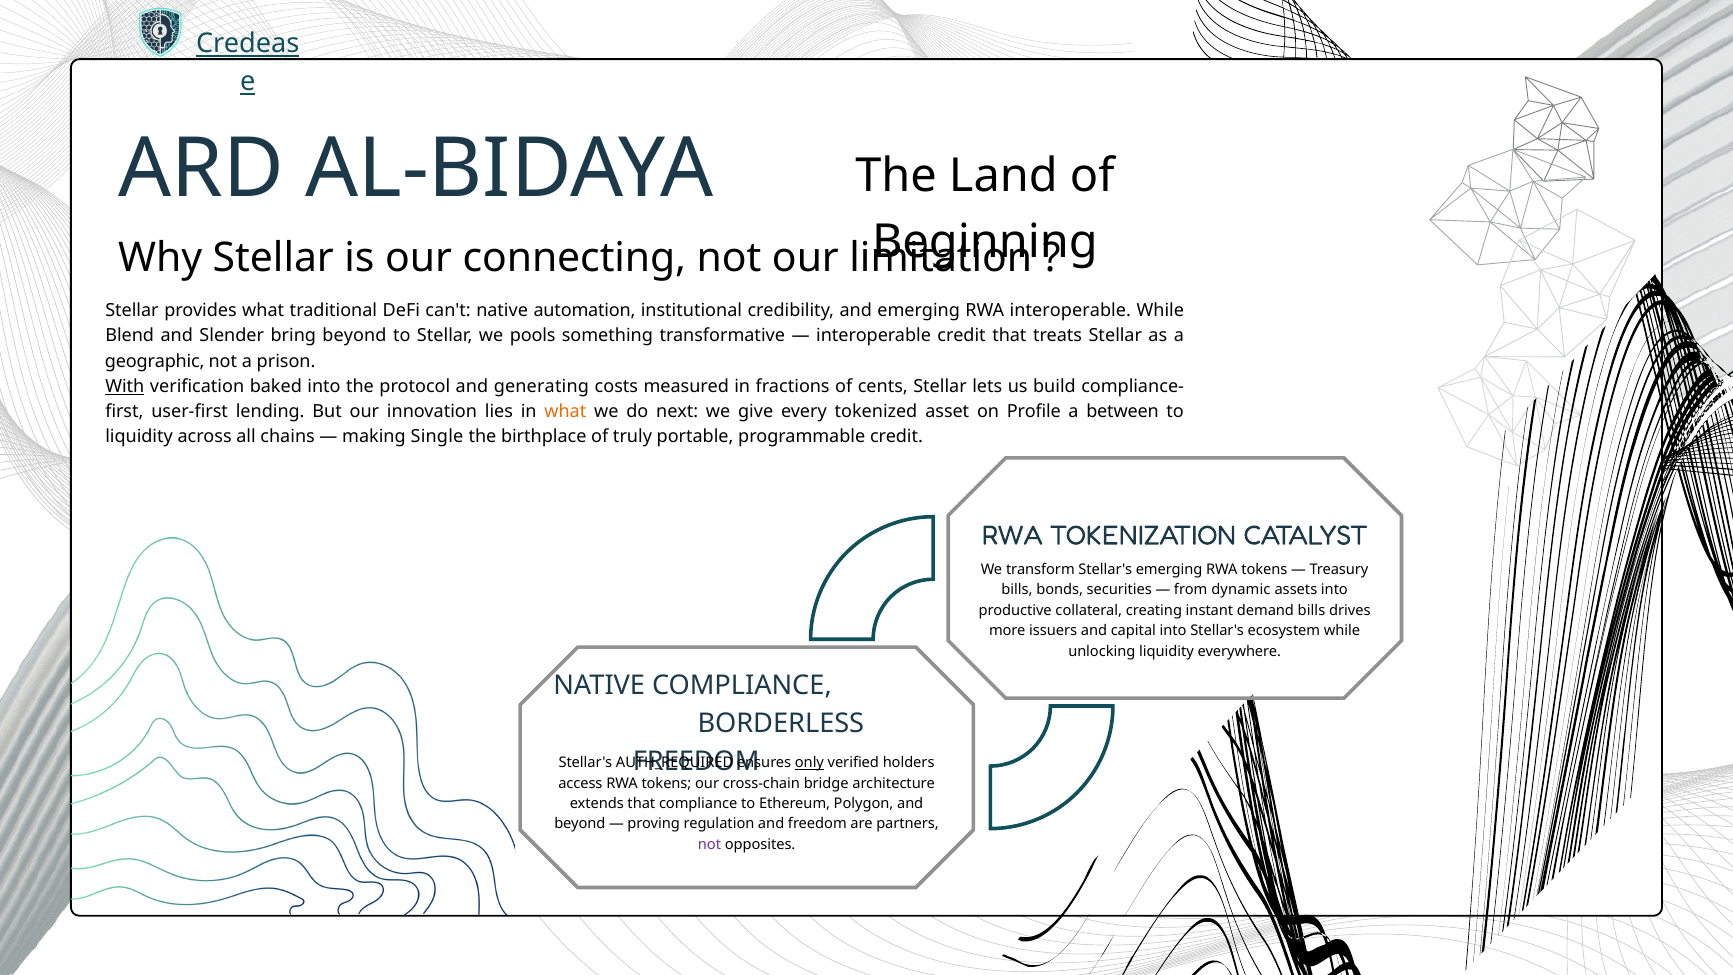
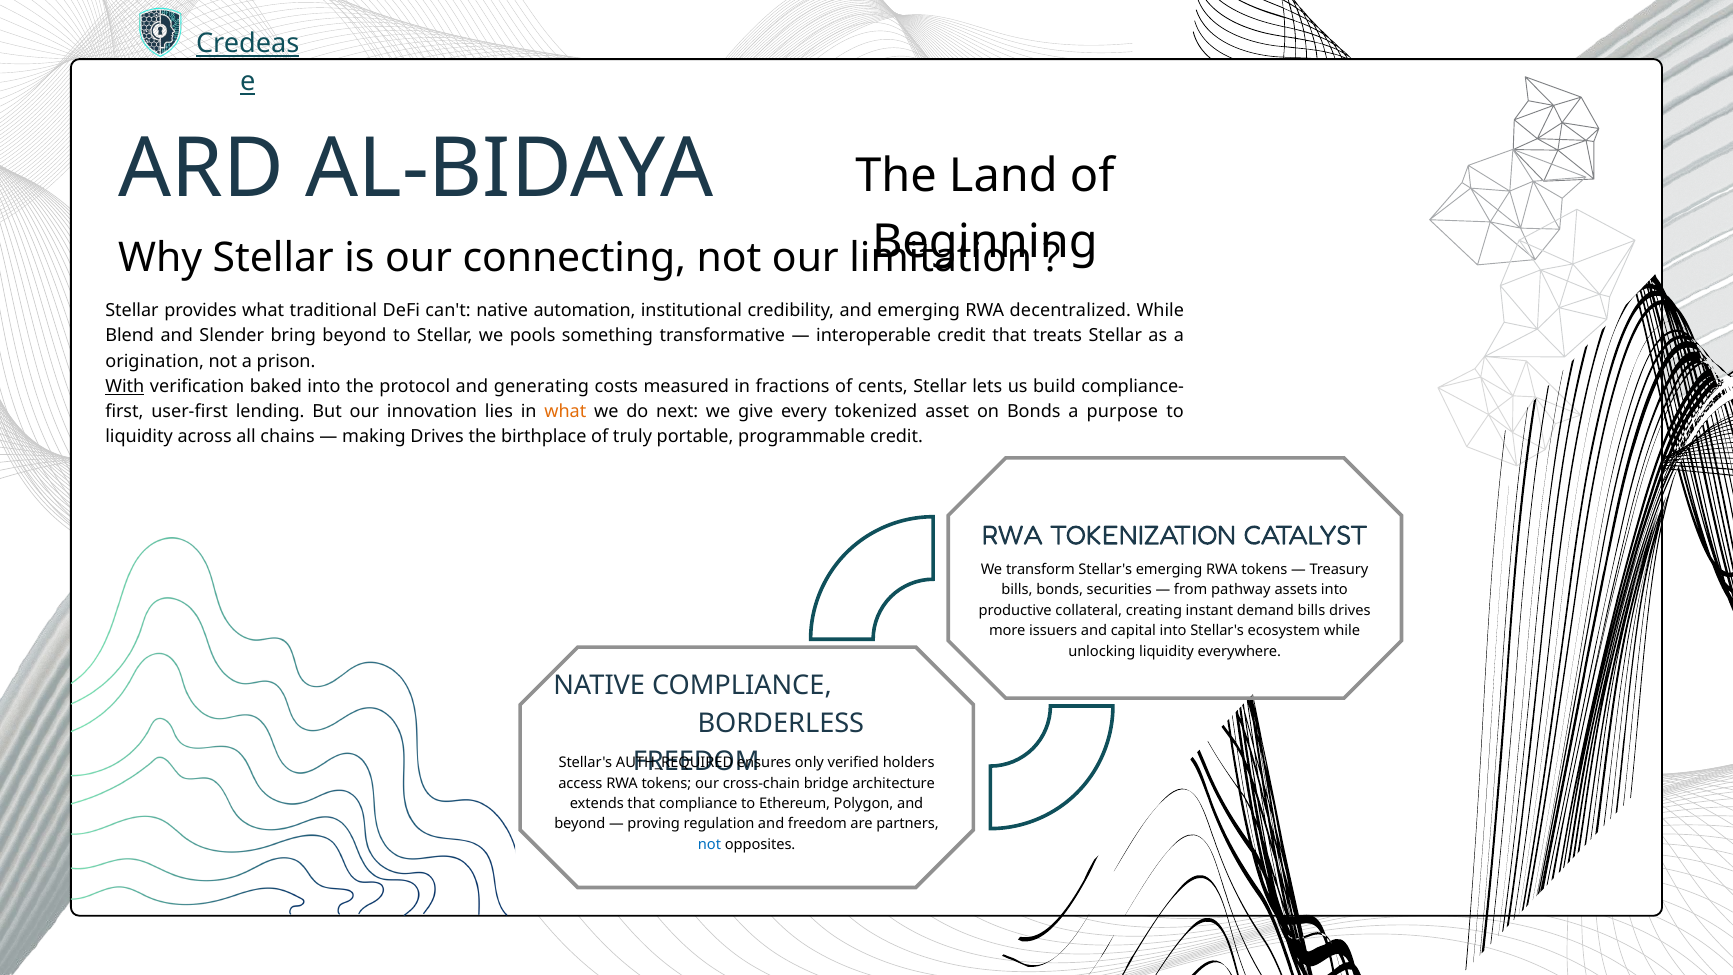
RWA interoperable: interoperable -> decentralized (1070, 311)
geographic: geographic -> origination (155, 361)
on Profile: Profile -> Bonds (1034, 412)
between: between -> purpose (1122, 412)
making Single: Single -> Drives (437, 437)
dynamic: dynamic -> pathway (1241, 590)
only underline: present -> none (809, 763)
not colour: purple -> blue (710, 844)
